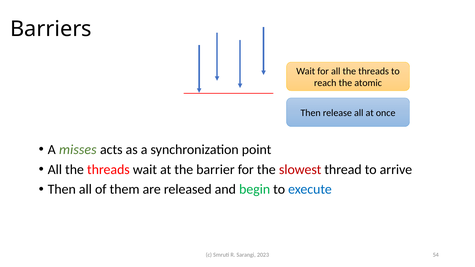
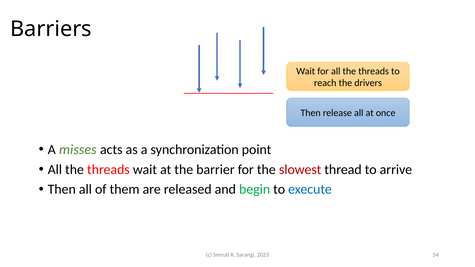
atomic: atomic -> drivers (368, 83)
